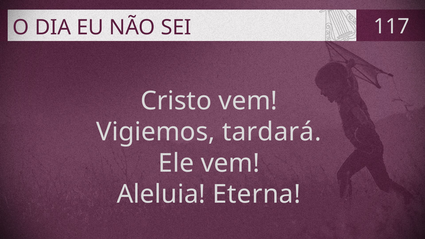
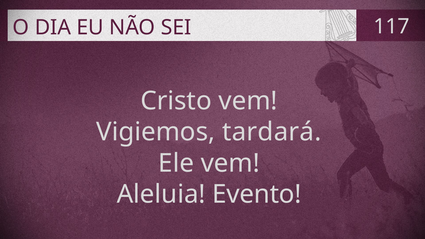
Eterna: Eterna -> Evento (257, 194)
